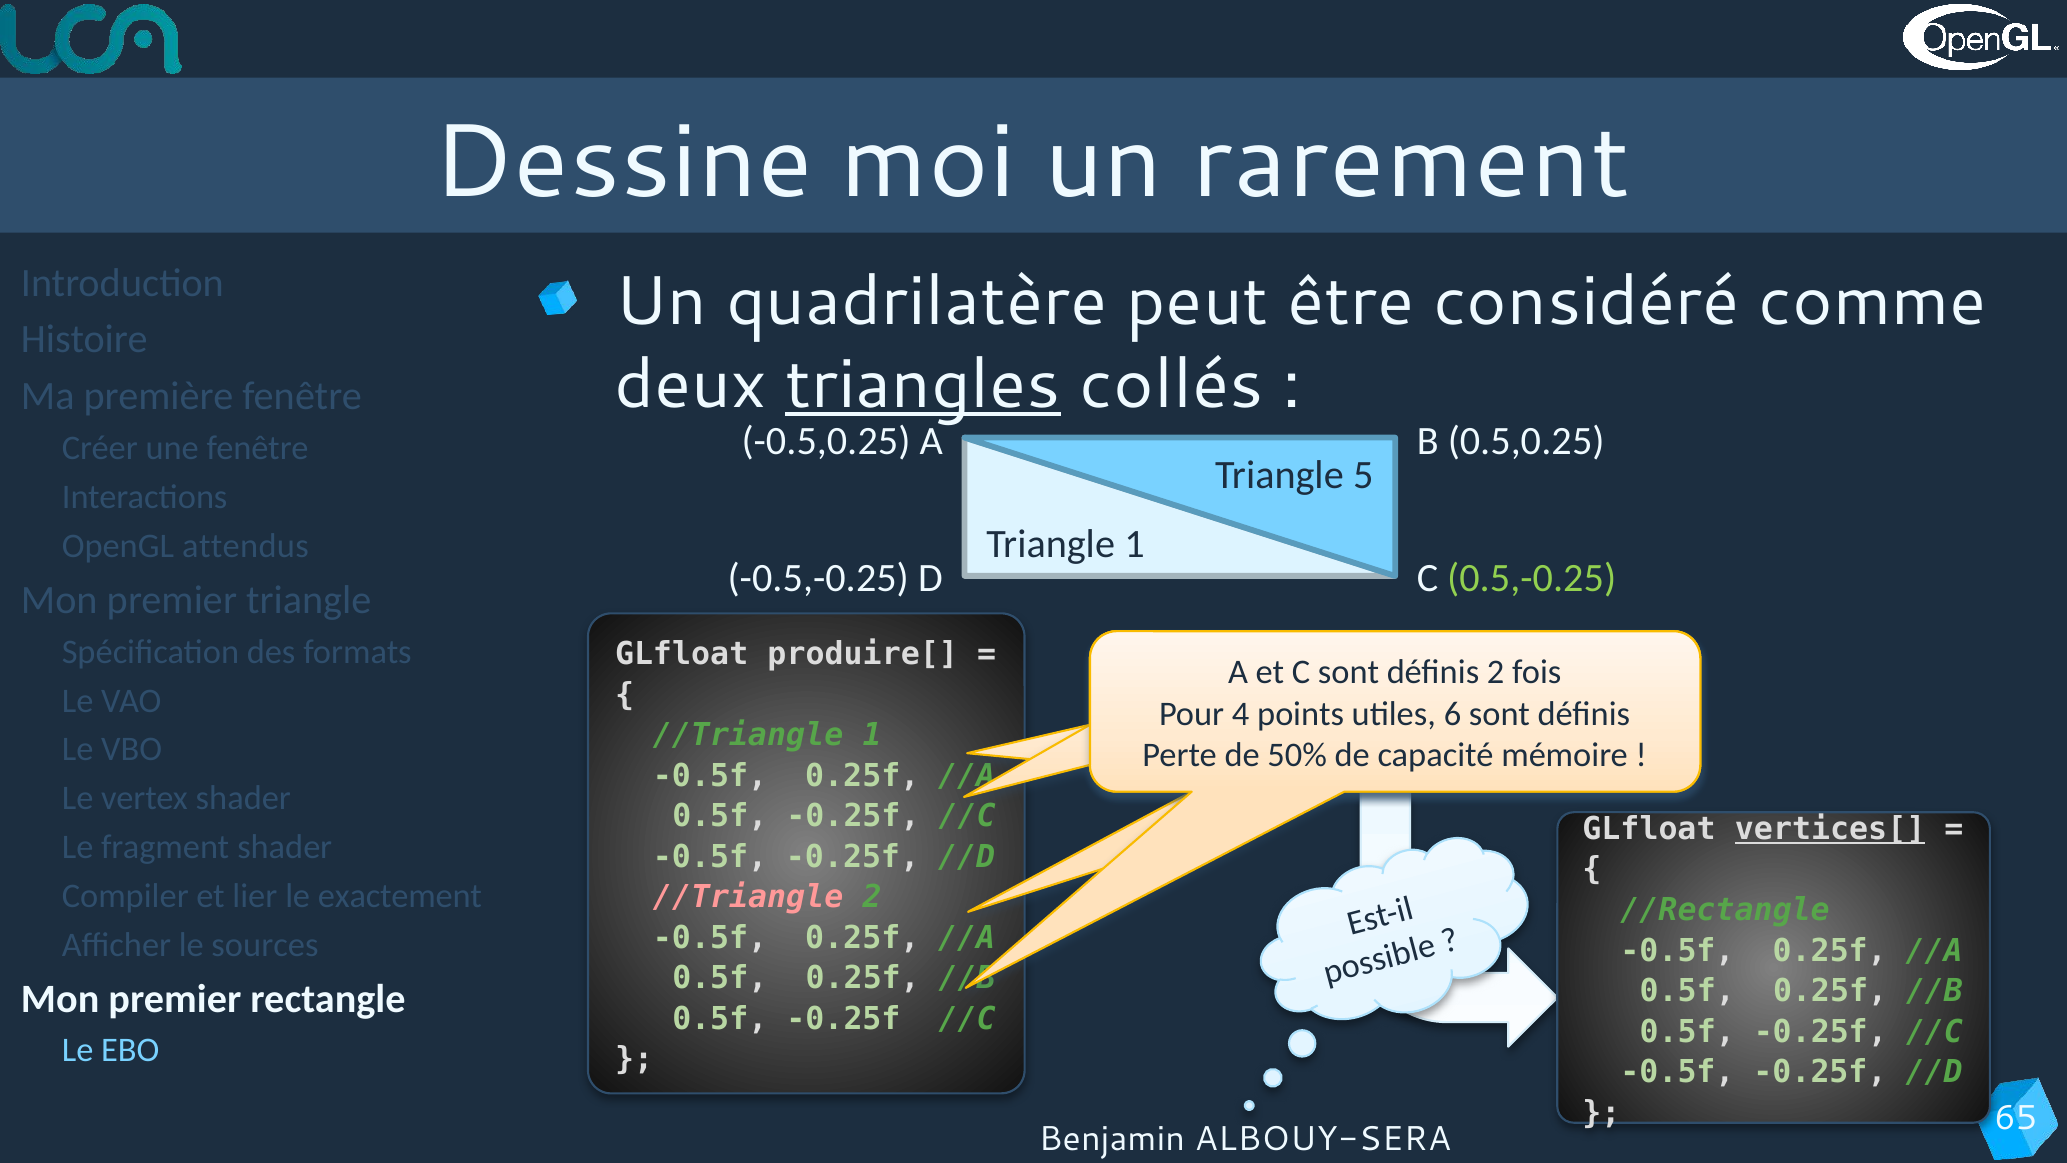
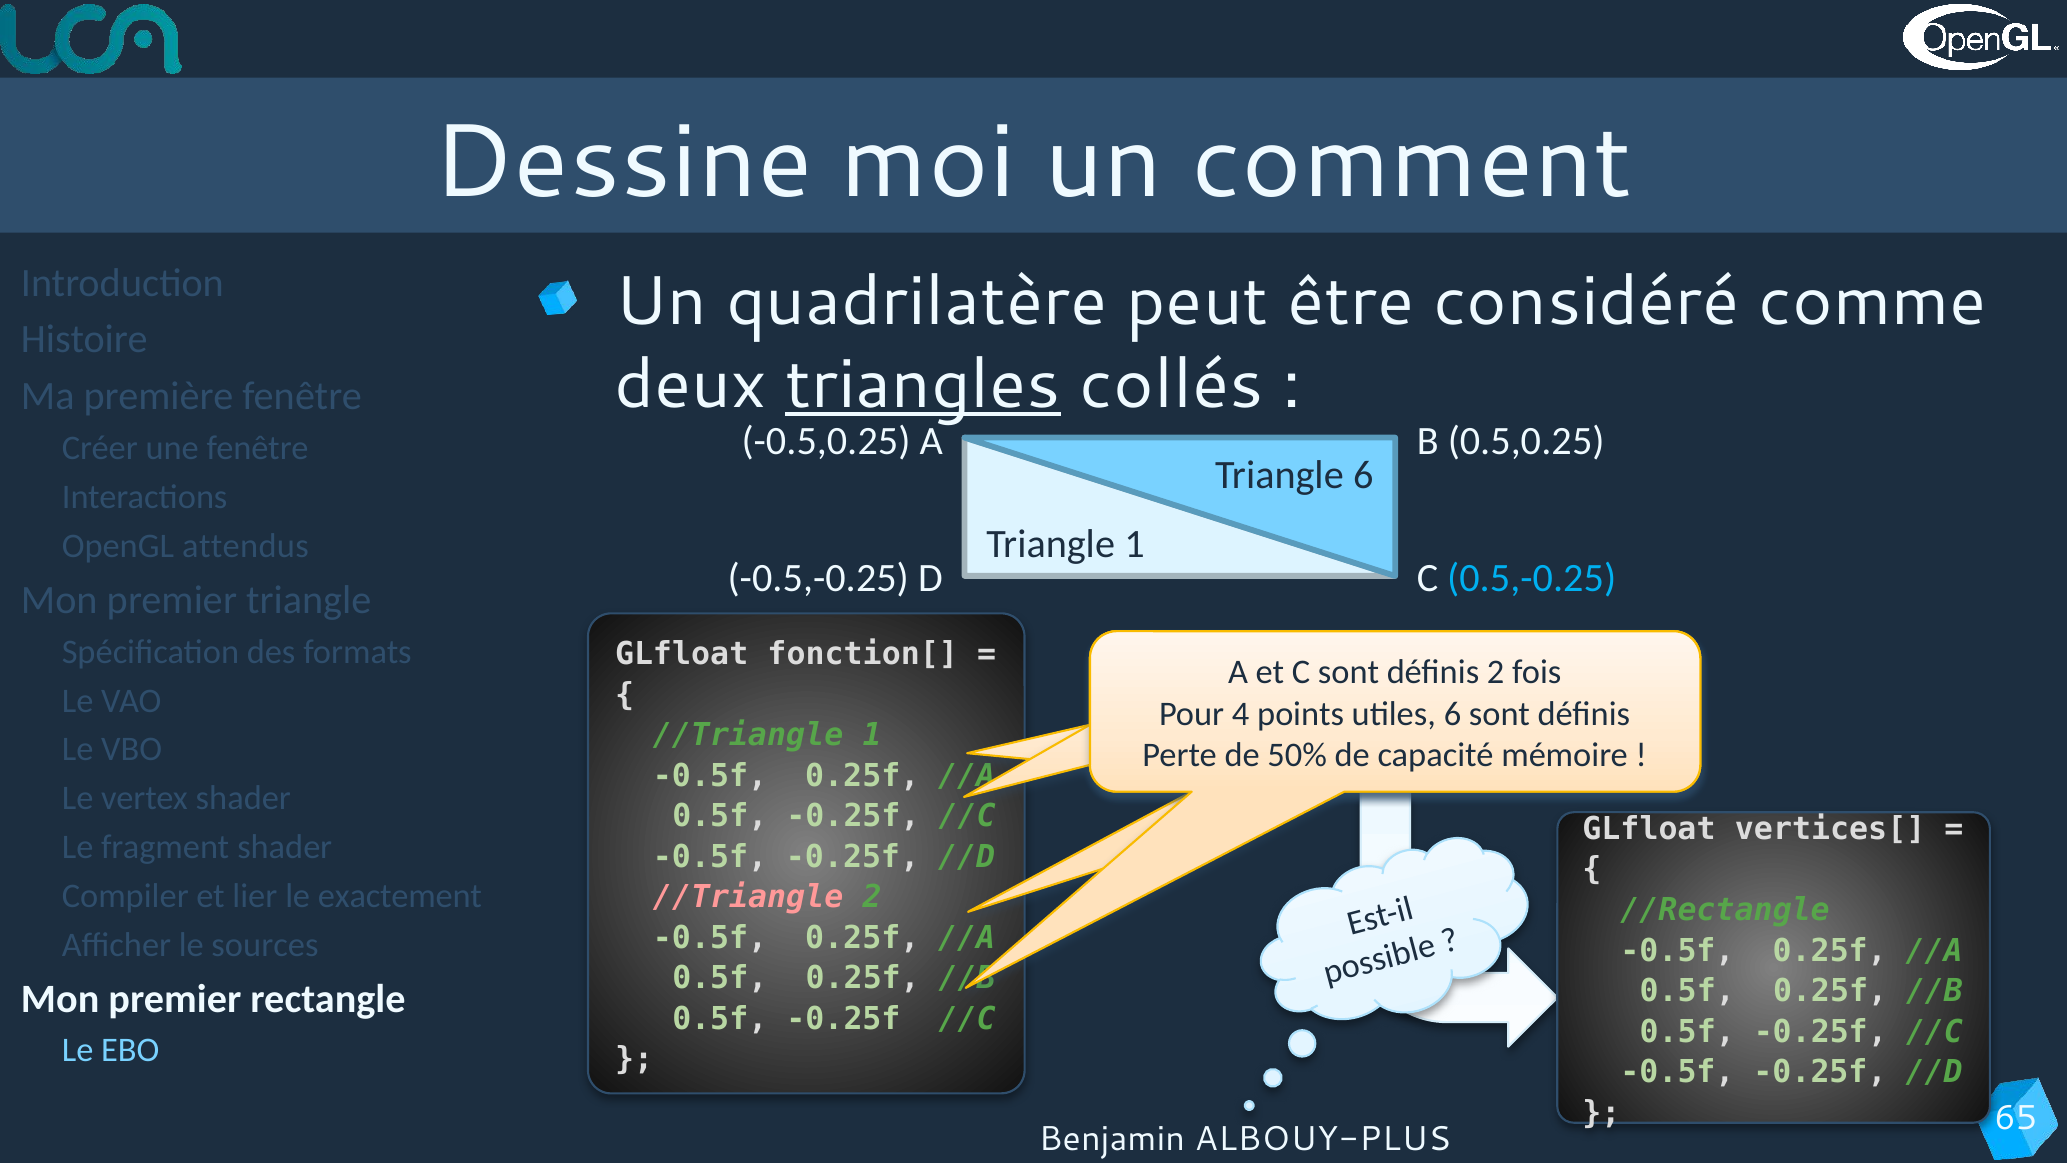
rarement: rarement -> comment (1412, 162)
Triangle 5: 5 -> 6 (1363, 475)
0.5,-0.25 colour: light green -> light blue (1532, 578)
produire[: produire[ -> fonction[ (863, 654)
vertices[ underline: present -> none (1830, 829)
ALBOUY-SERA: ALBOUY-SERA -> ALBOUY-PLUS (1323, 1139)
